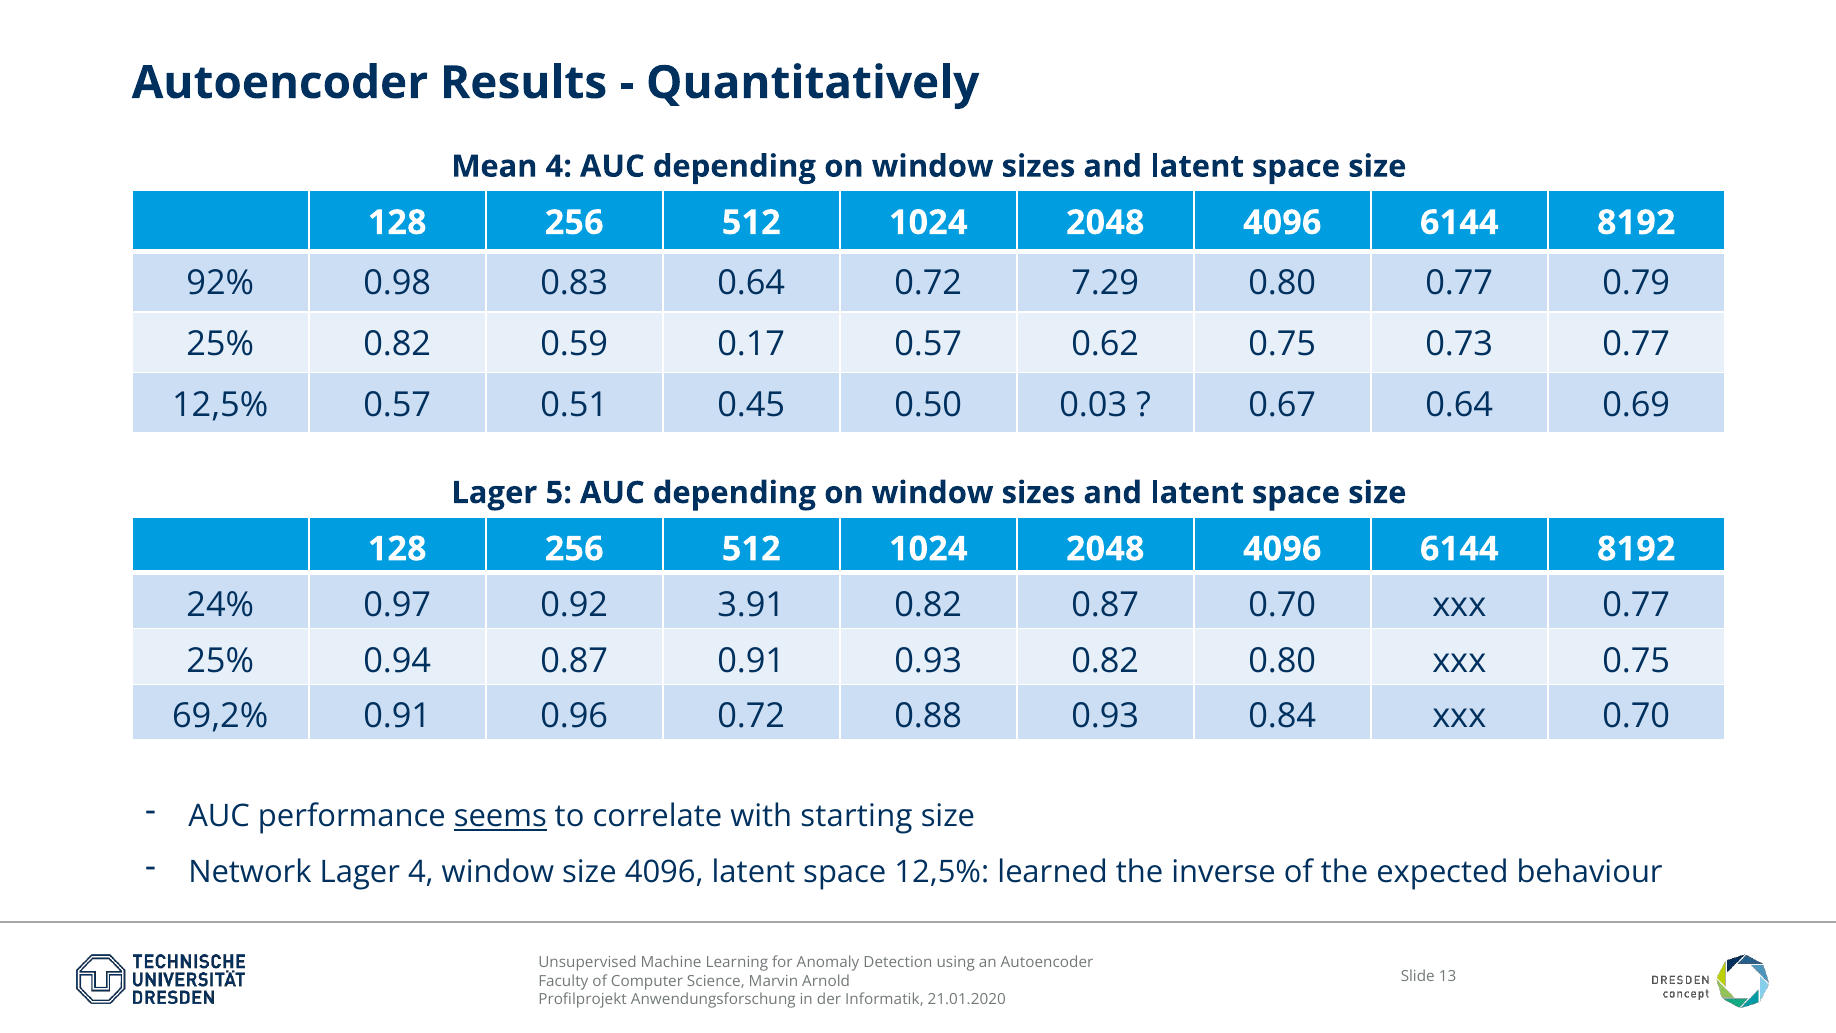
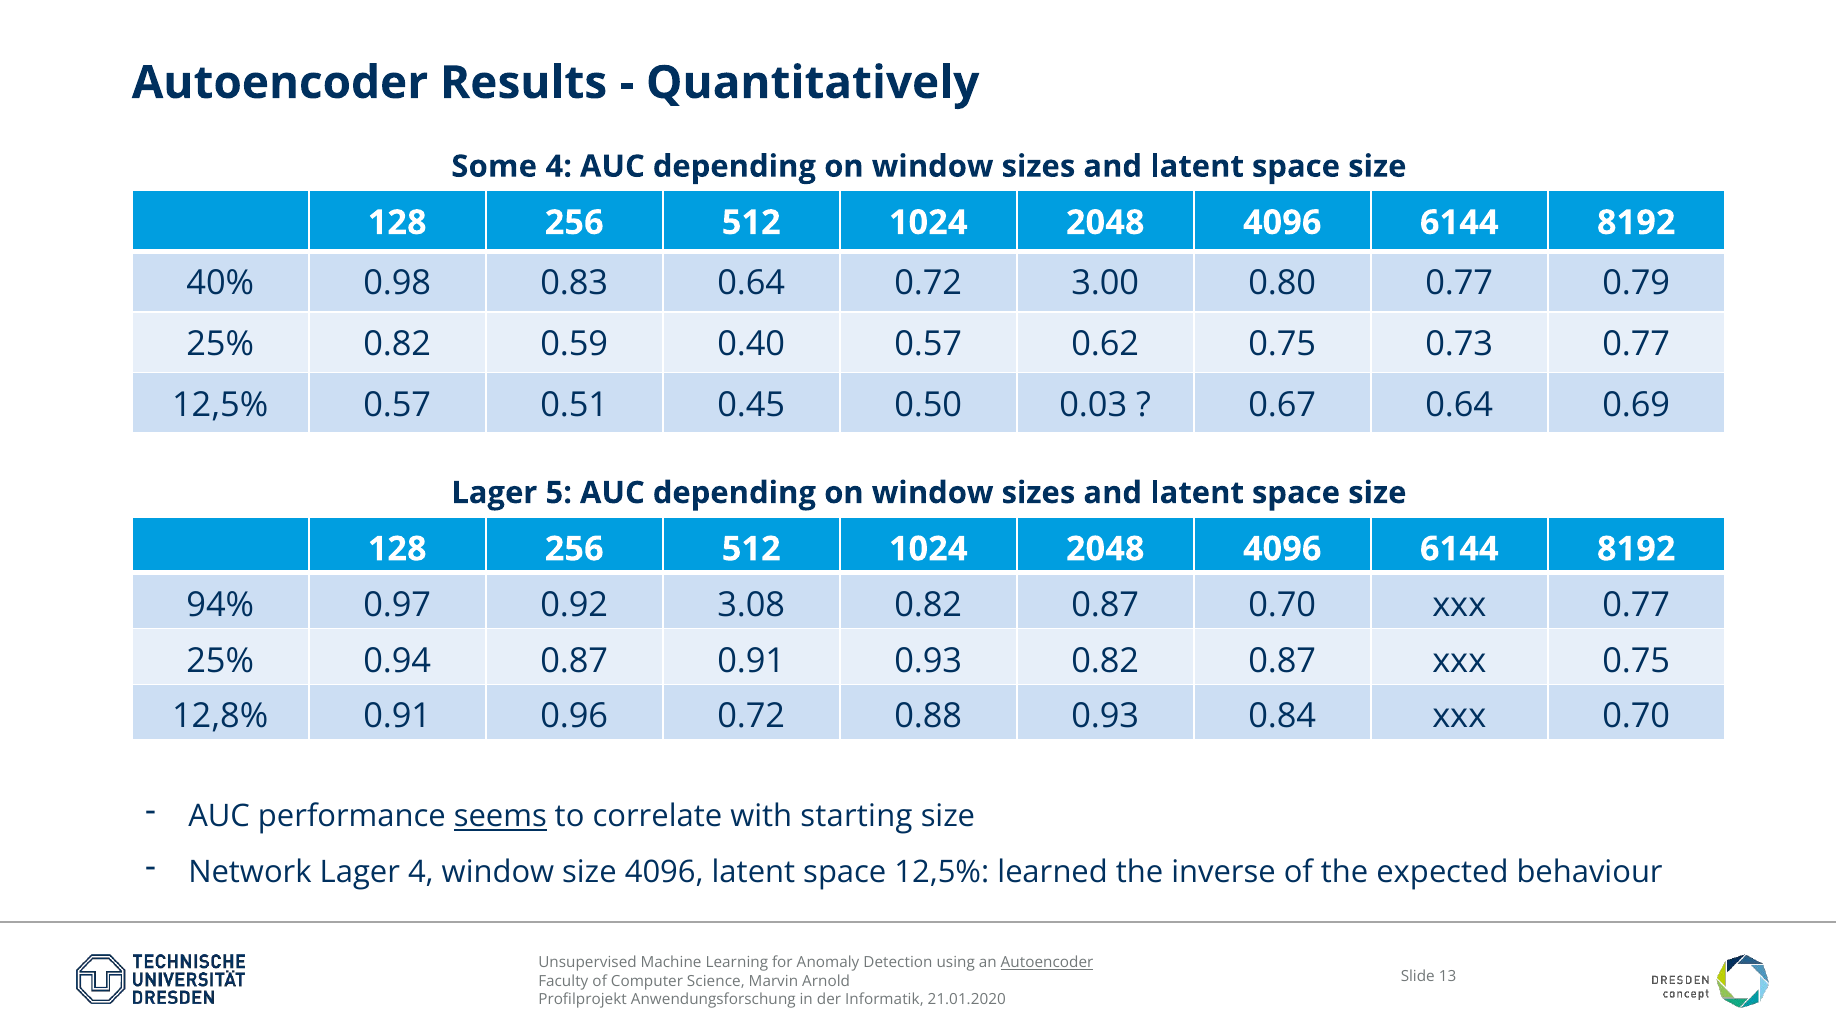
Mean: Mean -> Some (494, 166)
92%: 92% -> 40% (220, 283)
7.29: 7.29 -> 3.00 (1105, 283)
0.17: 0.17 -> 0.40 (751, 344)
24%: 24% -> 94% (220, 605)
3.91: 3.91 -> 3.08 (751, 605)
0.93 0.82 0.80: 0.80 -> 0.87 (1282, 661)
69,2%: 69,2% -> 12,8% (220, 716)
Autoencoder underline: none -> present (1047, 963)
